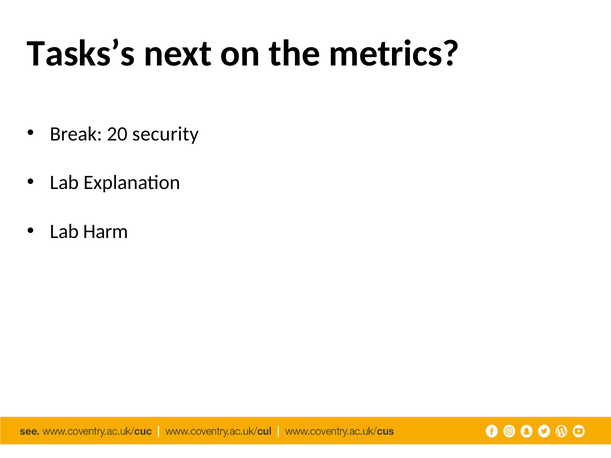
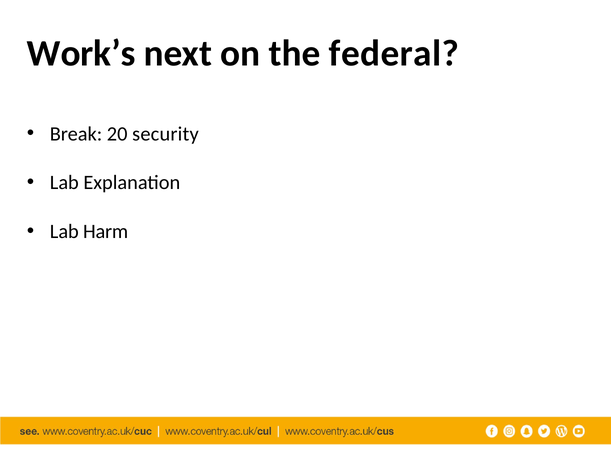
Tasks’s: Tasks’s -> Work’s (81, 54)
metrics: metrics -> federal (394, 54)
